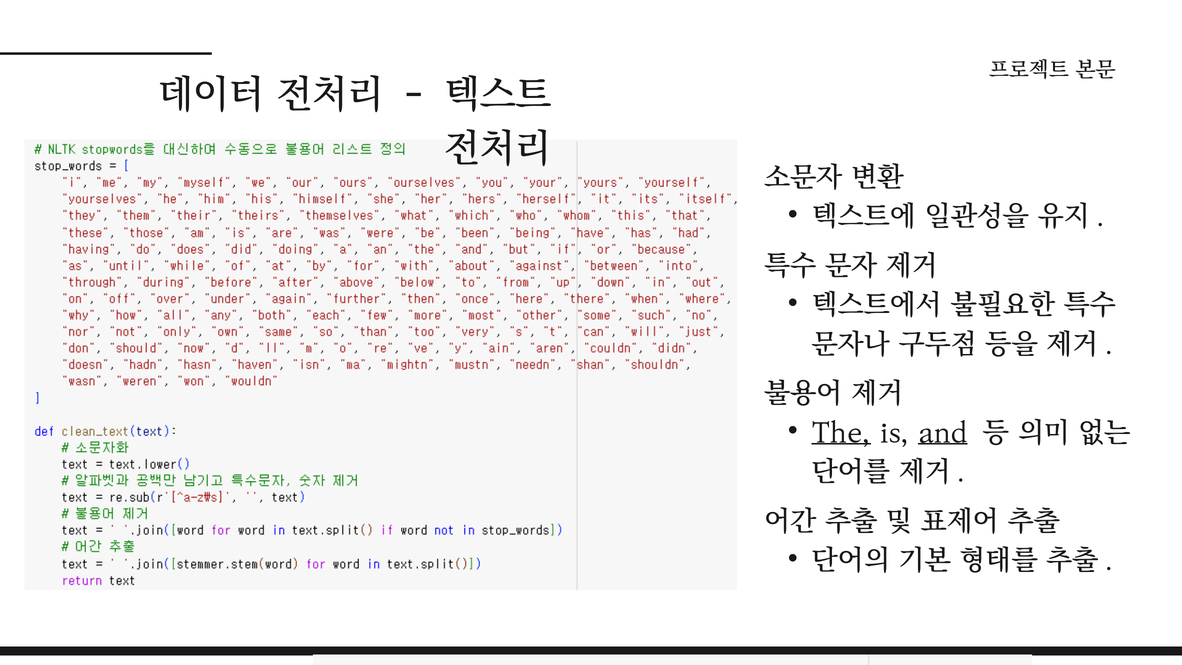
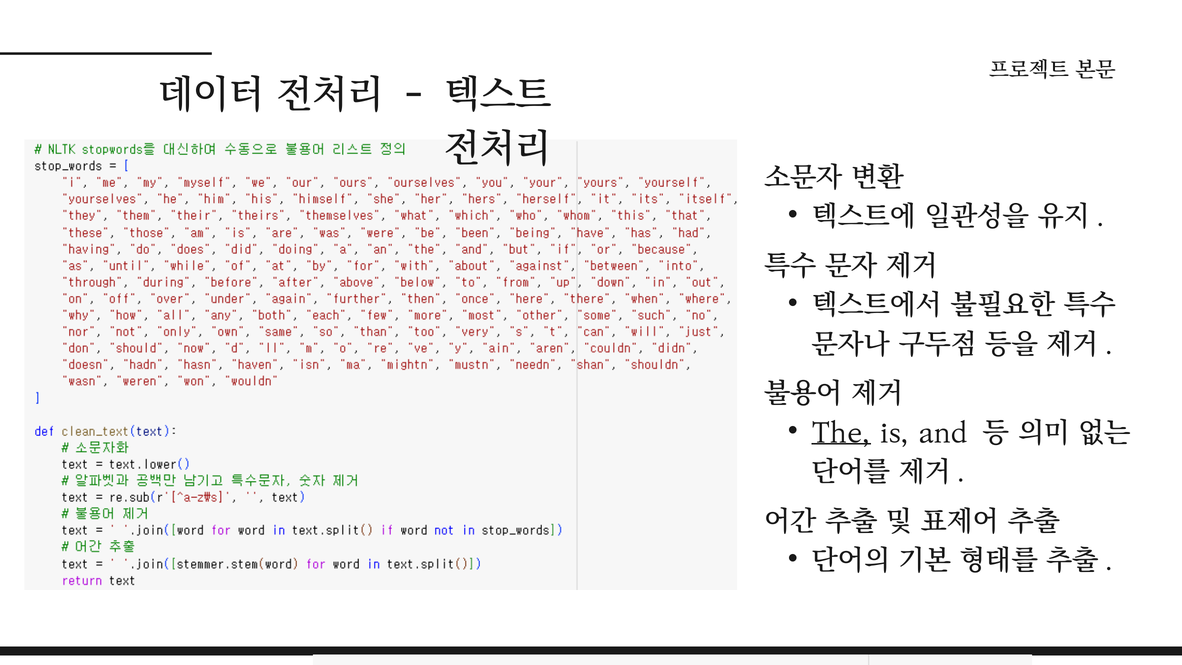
and underline: present -> none (943, 432)
